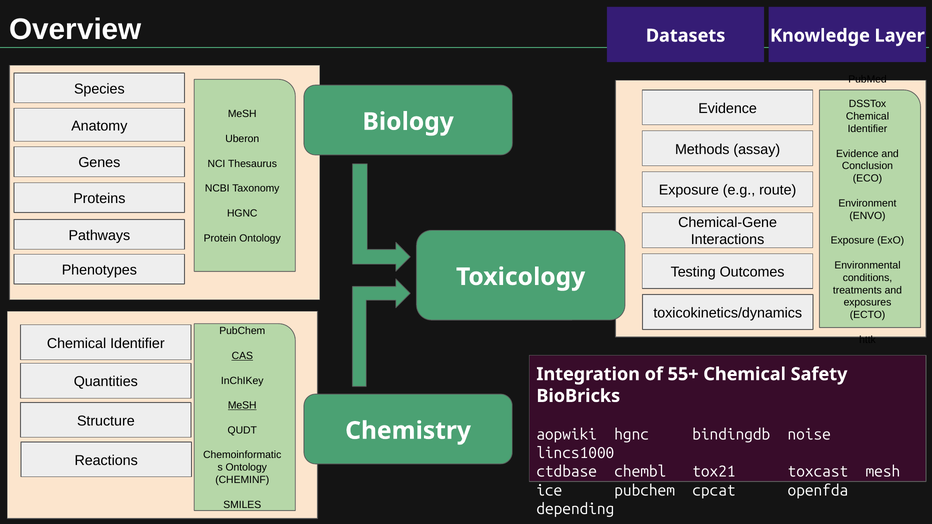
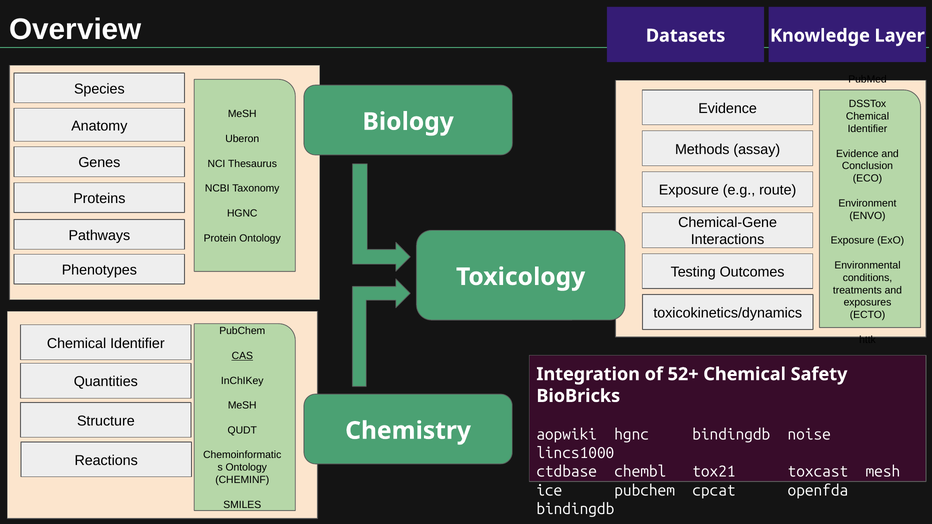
55+: 55+ -> 52+ (683, 374)
MeSH underline: present -> none (242, 406)
depending: depending -> bindingdb (575, 509)
